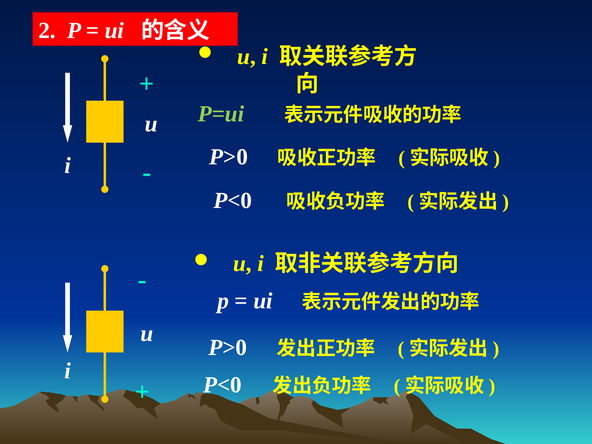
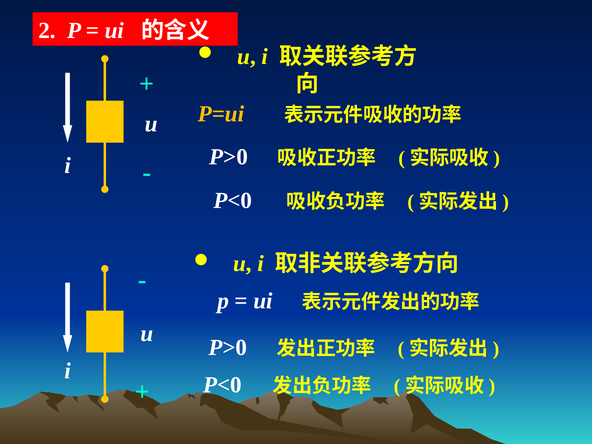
P=ui colour: light green -> yellow (221, 114)
